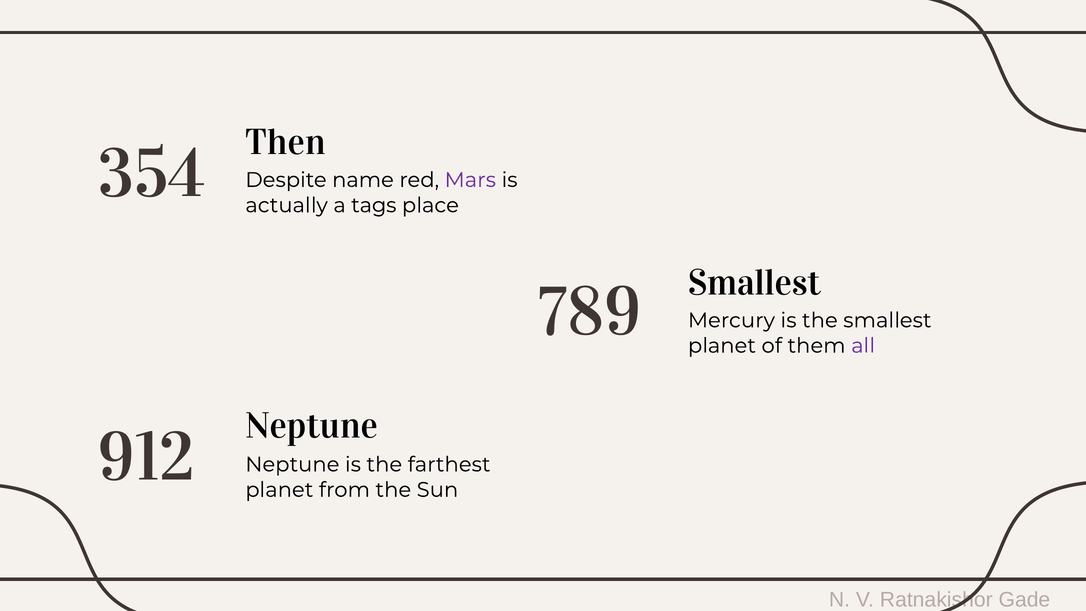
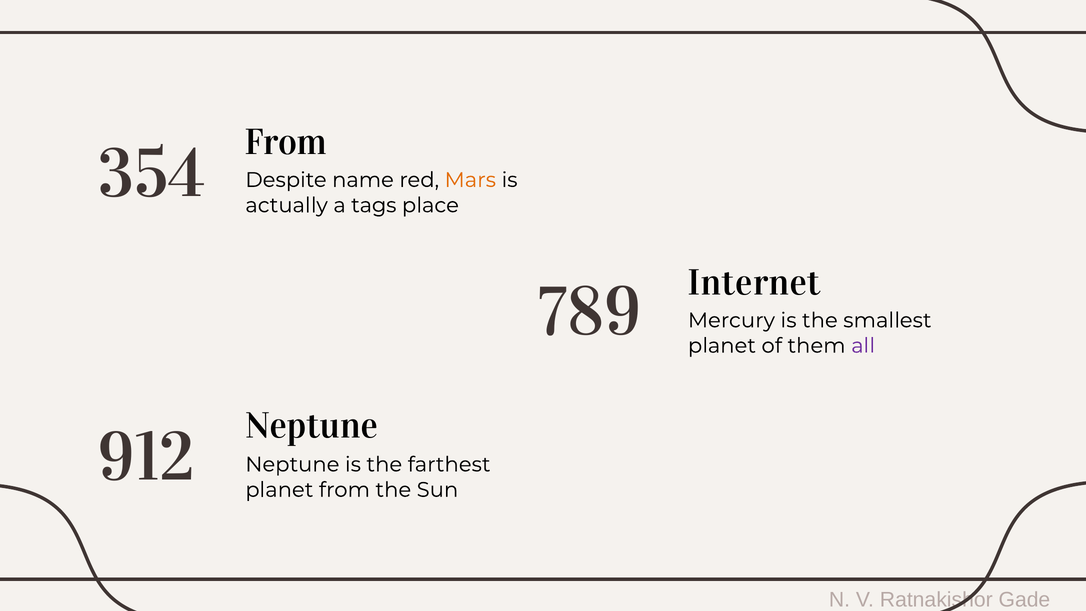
Then: Then -> From (286, 142)
Mars colour: purple -> orange (470, 180)
Smallest: Smallest -> Internet (754, 283)
